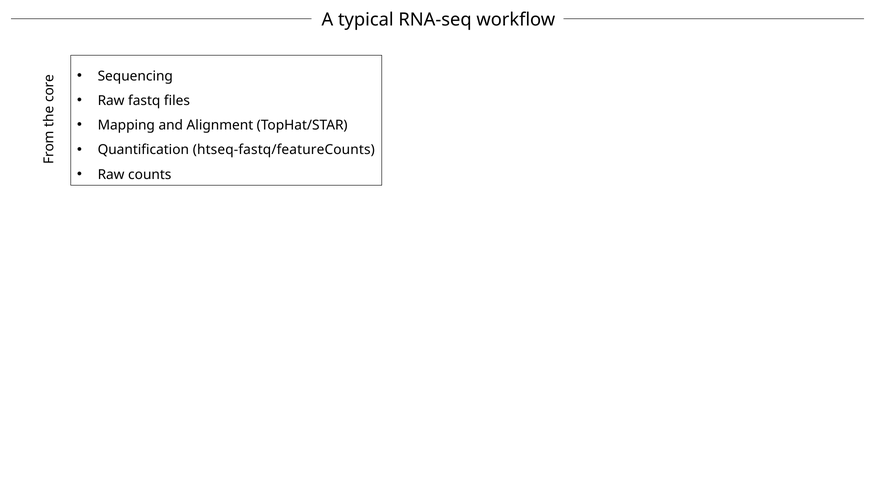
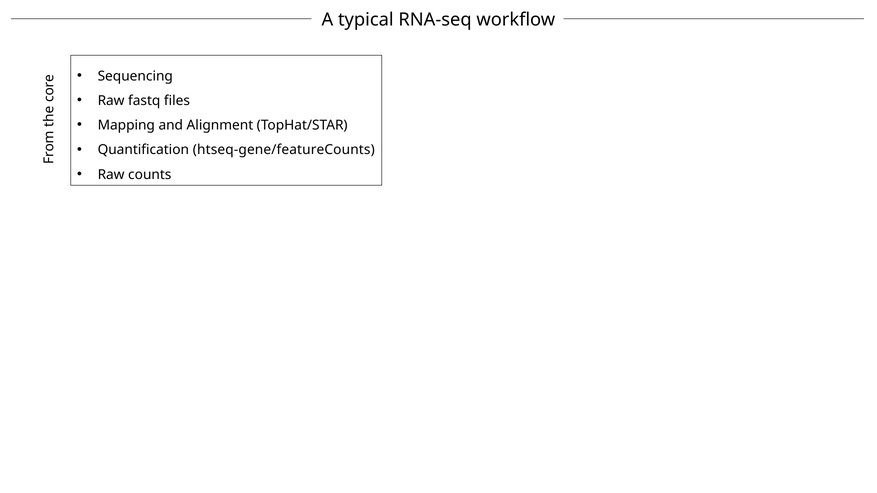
htseq-fastq/featureCounts: htseq-fastq/featureCounts -> htseq-gene/featureCounts (284, 150)
